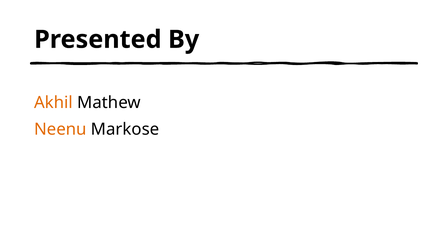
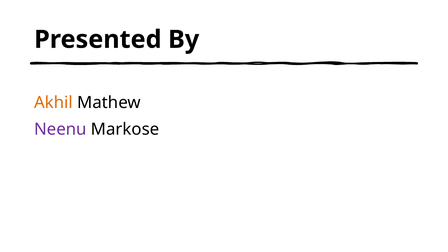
Neenu colour: orange -> purple (60, 129)
